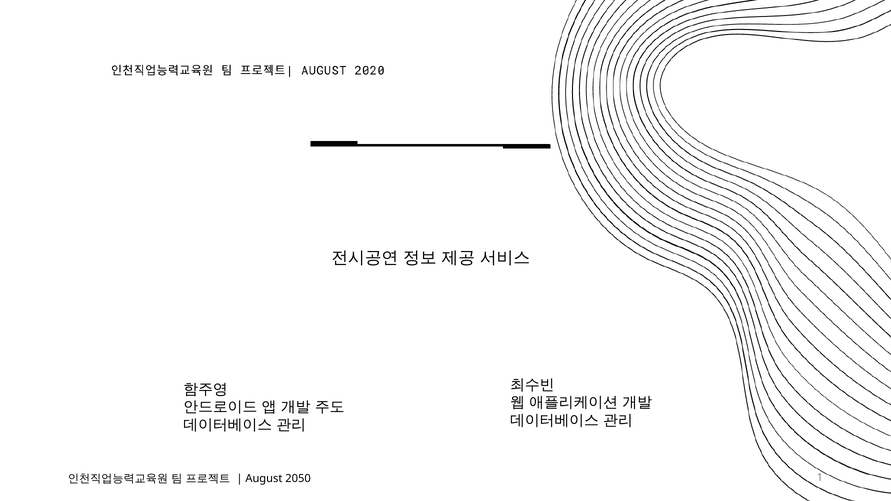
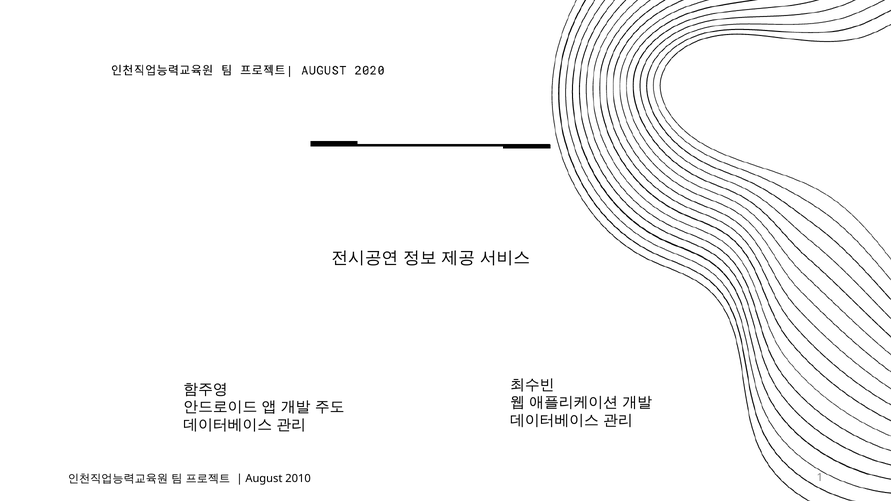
2050: 2050 -> 2010 (298, 479)
